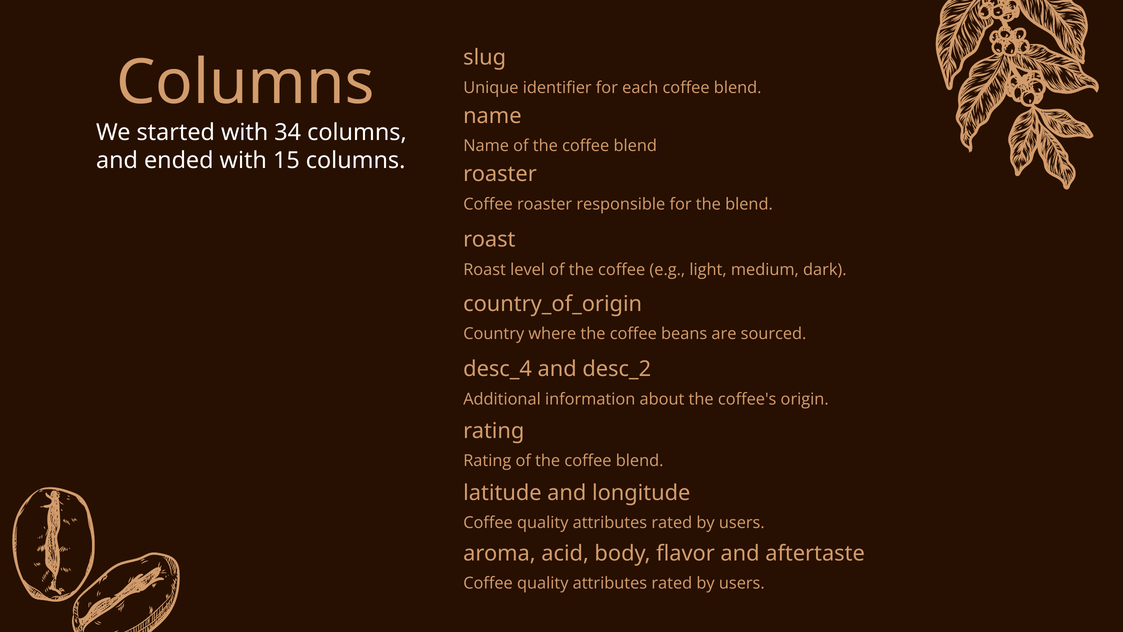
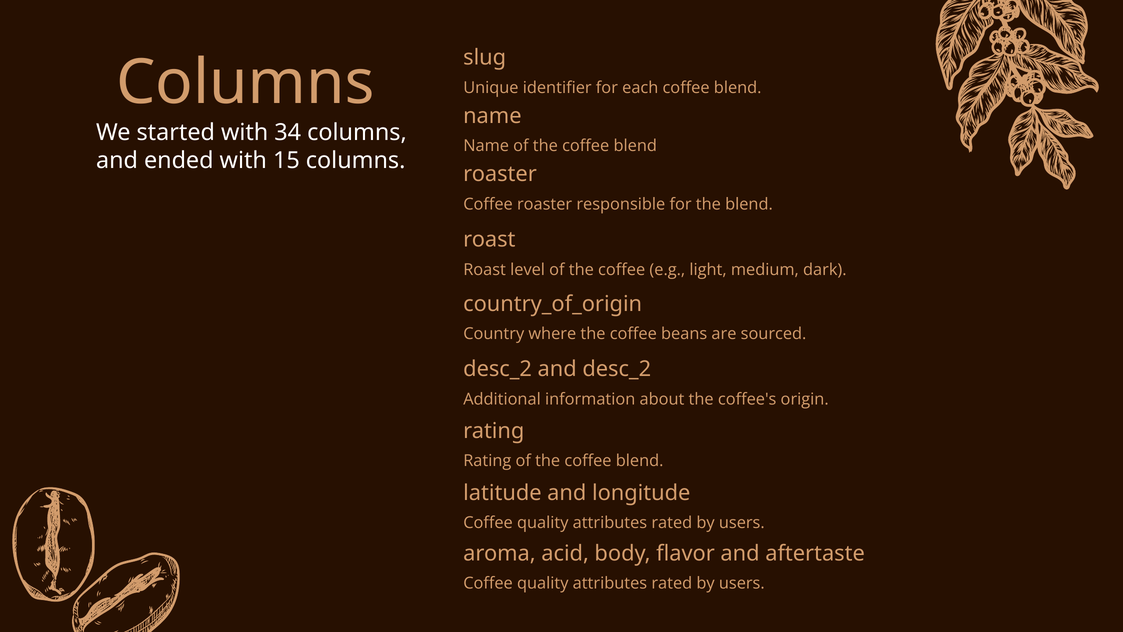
desc_4: desc_4 -> desc_2 (498, 369)
